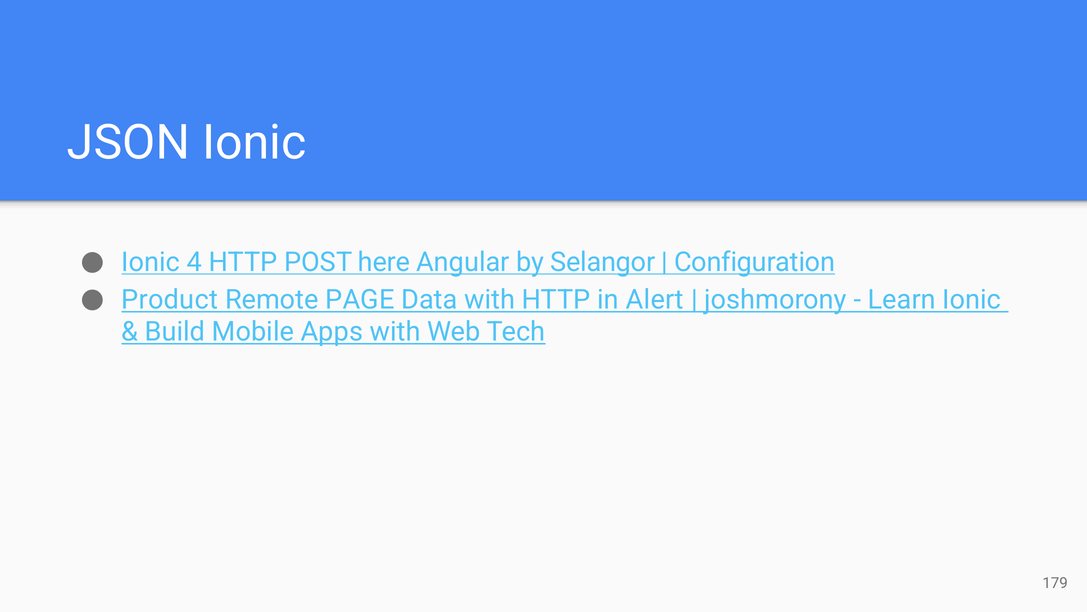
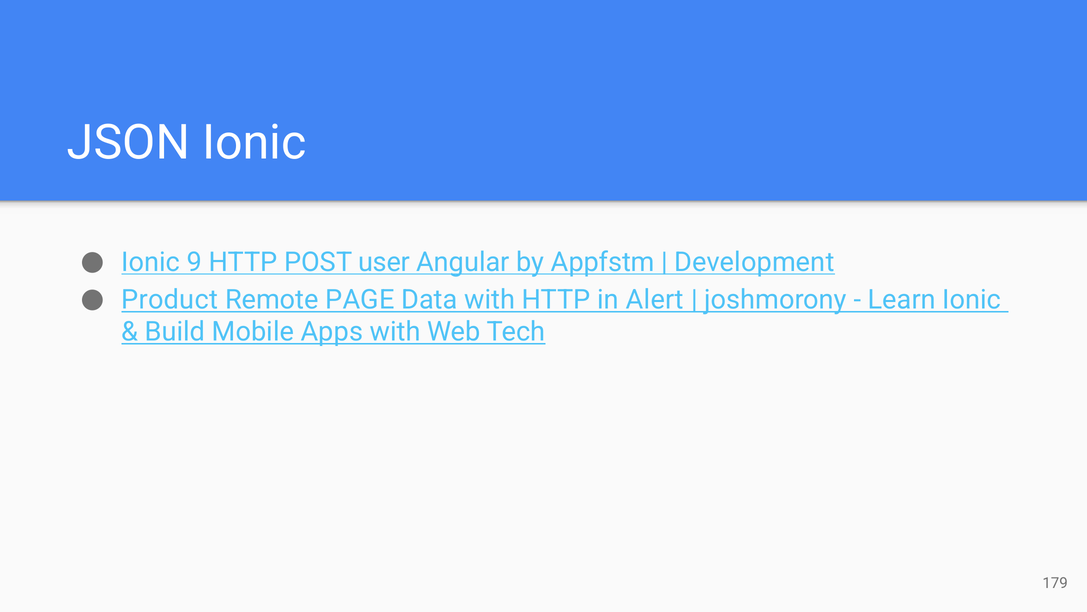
4: 4 -> 9 (194, 262)
here: here -> user (384, 262)
Selangor: Selangor -> Appfstm (603, 262)
Configuration: Configuration -> Development (754, 262)
